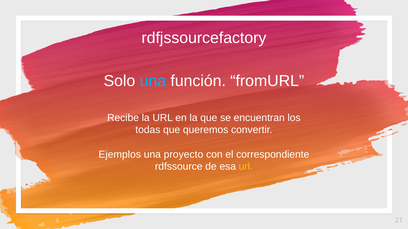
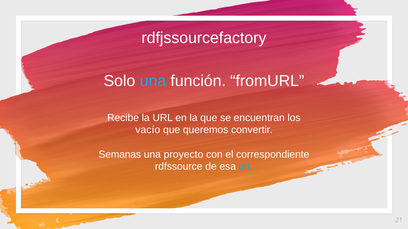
todas: todas -> vacío (148, 130)
Ejemplos: Ejemplos -> Semanas (120, 155)
url colour: yellow -> light blue (246, 167)
